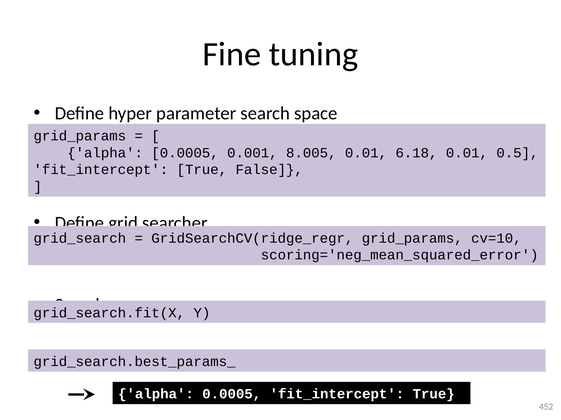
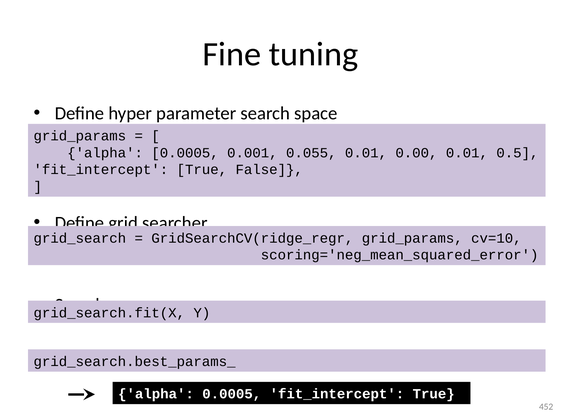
8.005: 8.005 -> 0.055 (311, 153)
6.18: 6.18 -> 0.00 (416, 153)
